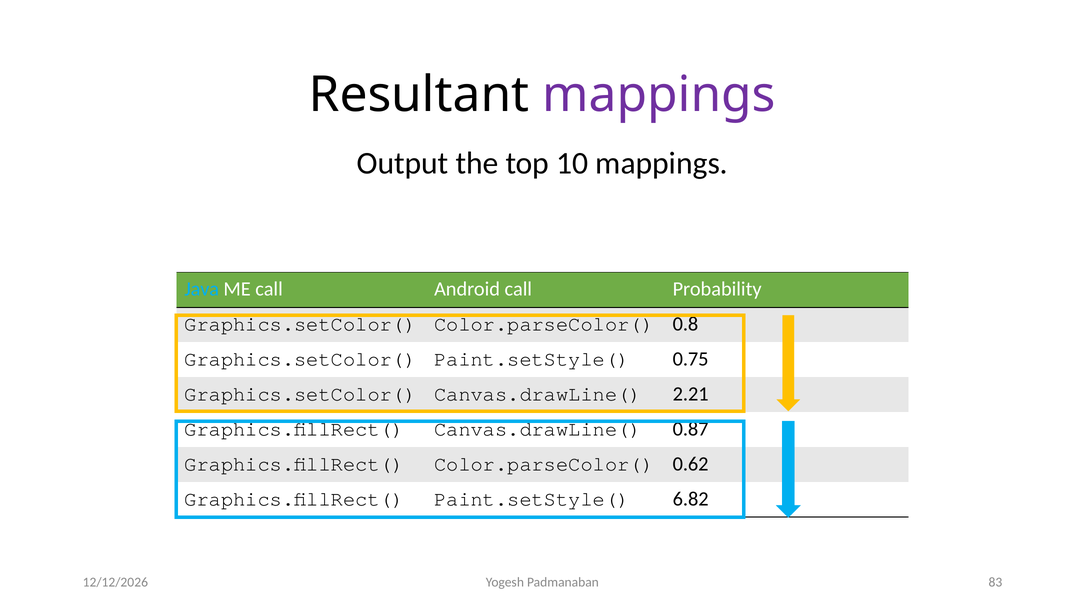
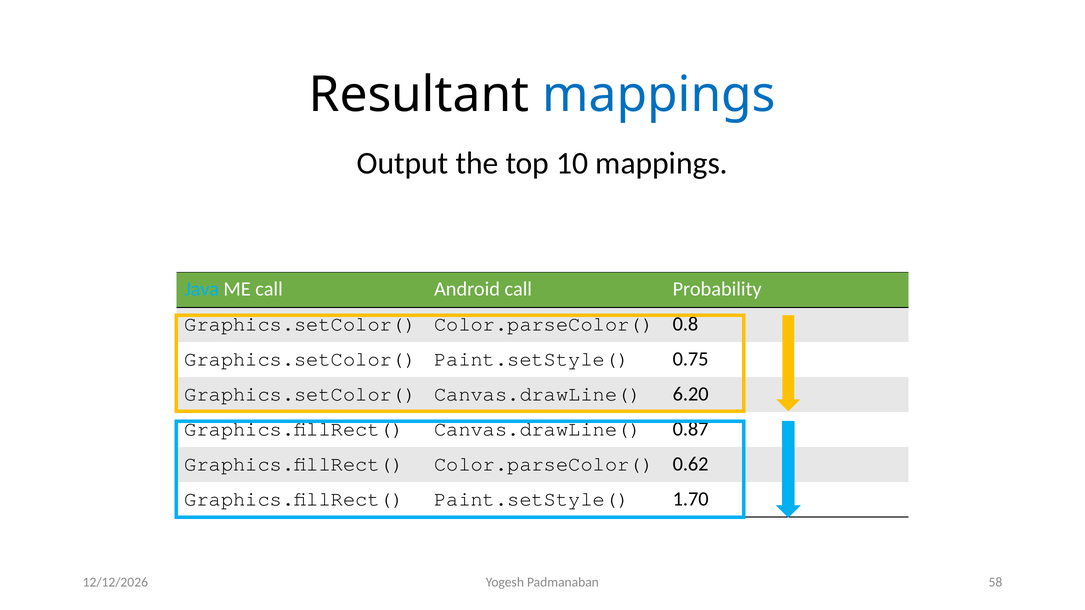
mappings colour: purple -> blue (659, 95)
2.21: 2.21 -> 6.20 (691, 394)
6.82: 6.82 -> 1.70 (691, 499)
83: 83 -> 58 (995, 583)
